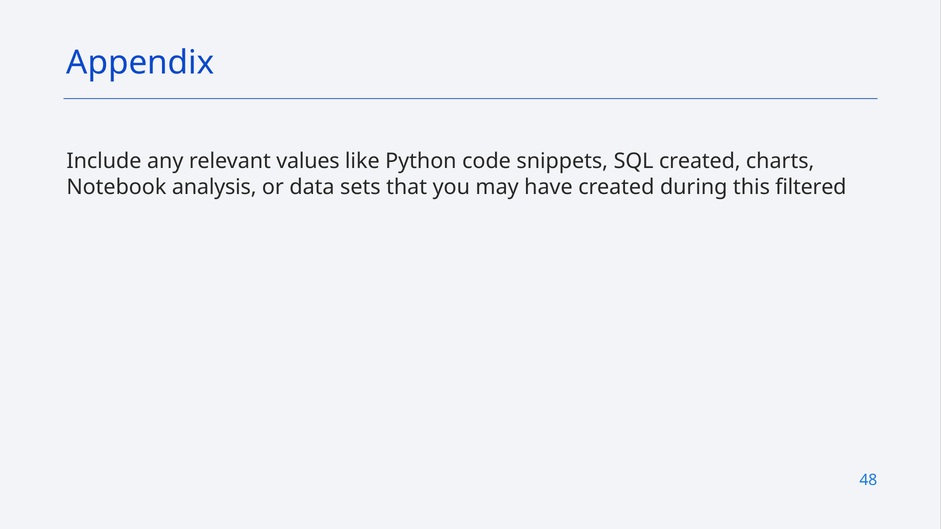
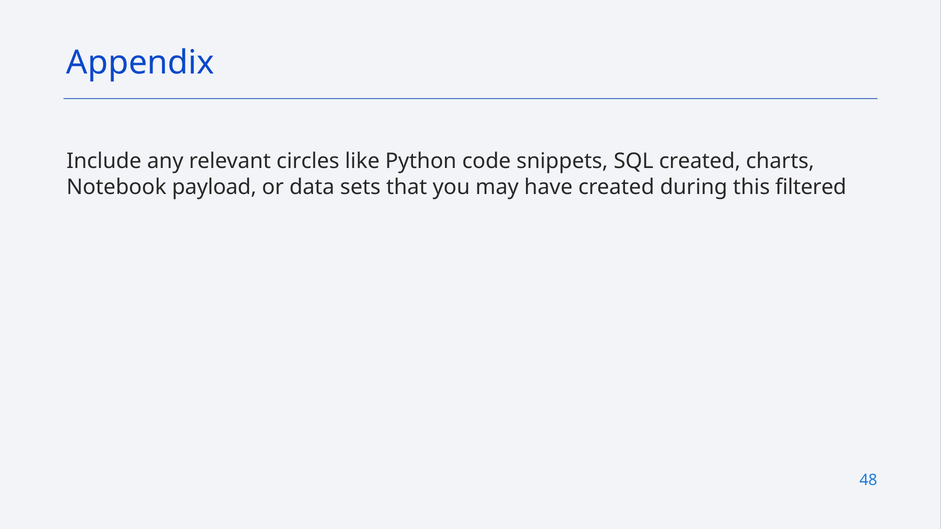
values: values -> circles (308, 161)
analysis: analysis -> payload (214, 187)
